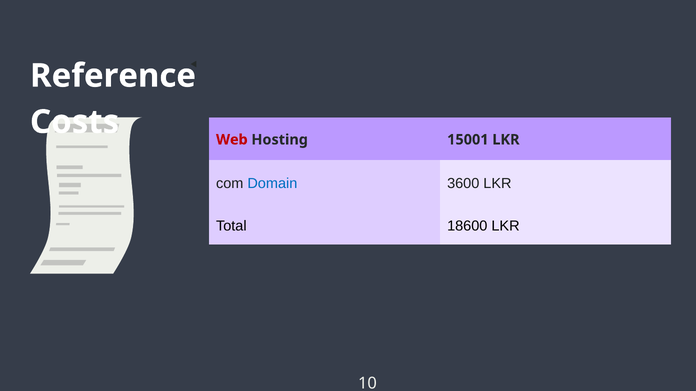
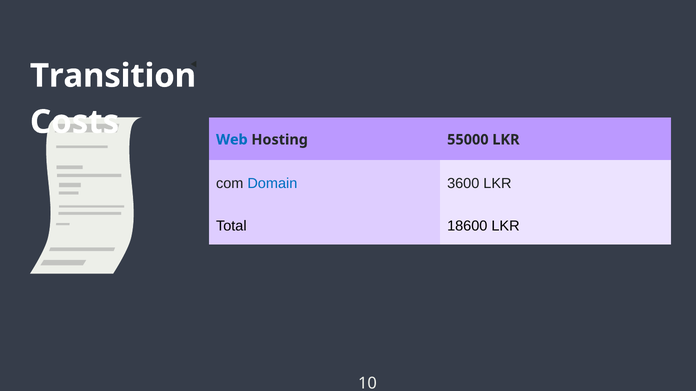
Reference: Reference -> Transition (113, 76)
Web colour: red -> blue (232, 140)
15001: 15001 -> 55000 (468, 140)
